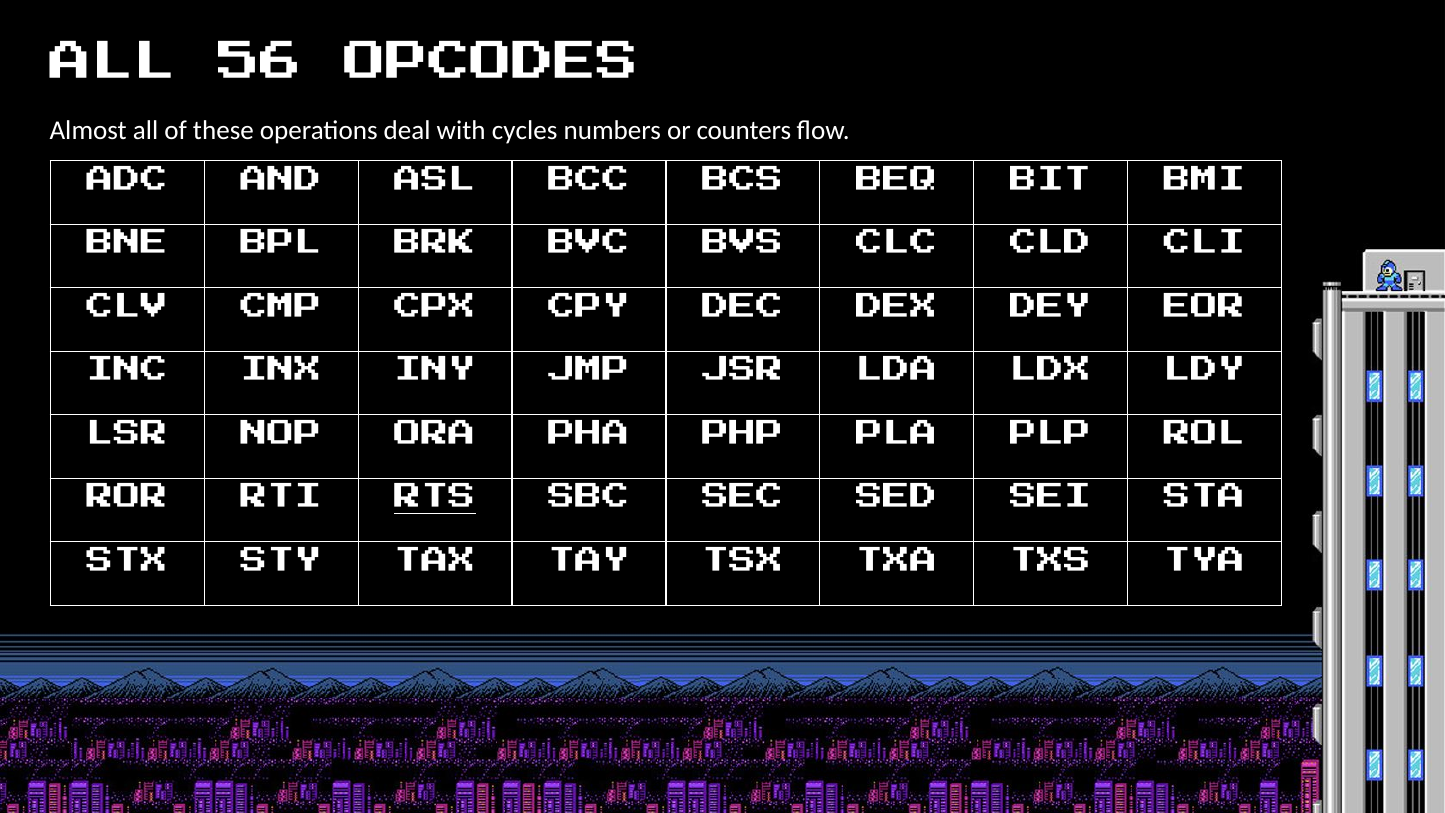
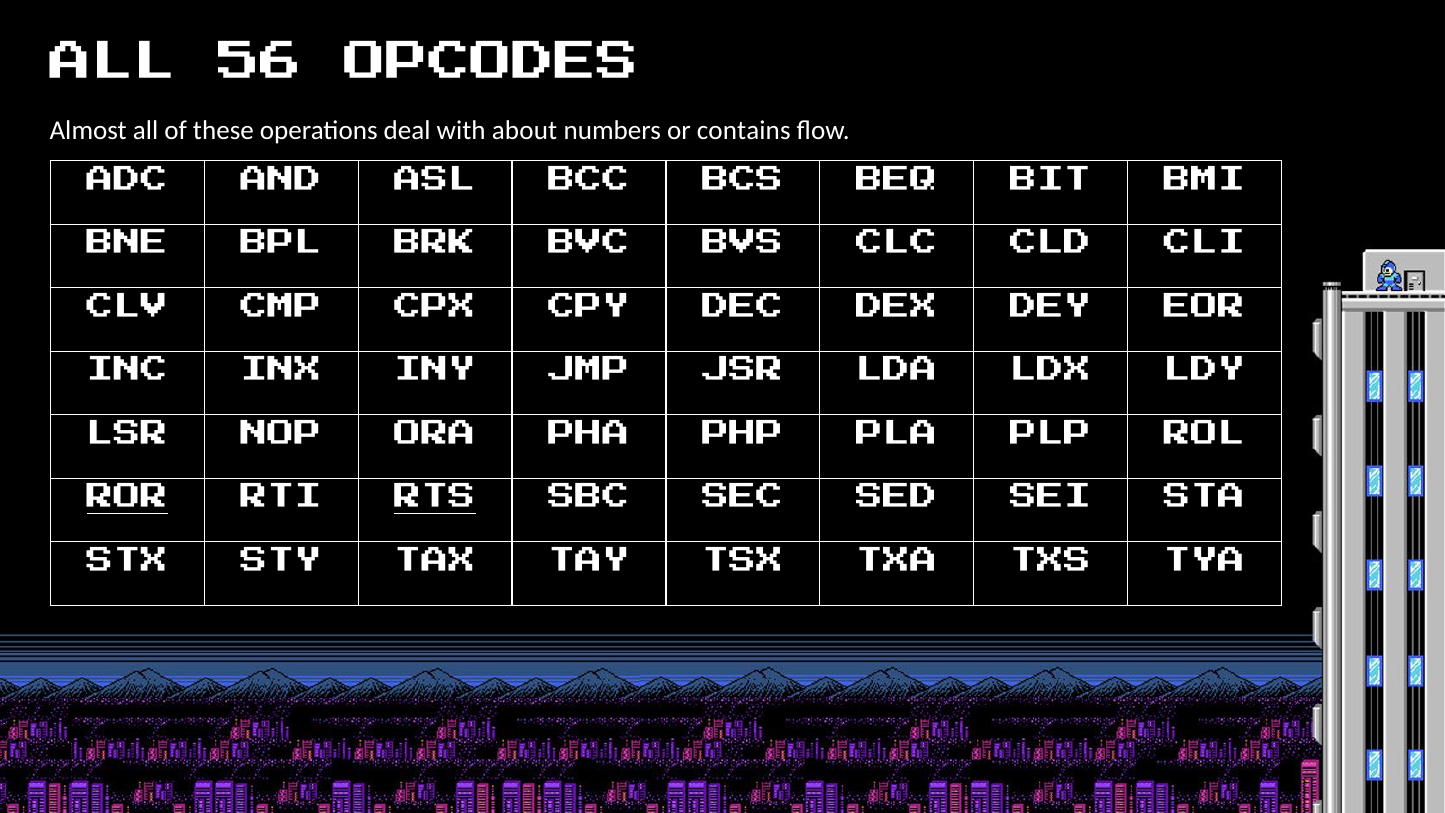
cycles: cycles -> about (525, 131)
counters: counters -> contains (744, 131)
ROR underline: none -> present (127, 502)
